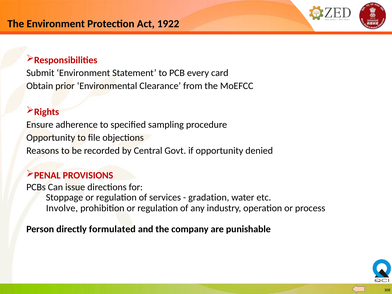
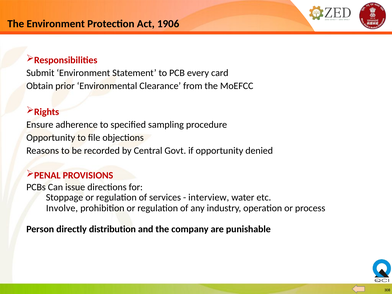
1922: 1922 -> 1906 (168, 24)
gradation: gradation -> interview (209, 197)
formulated: formulated -> distribution (112, 229)
